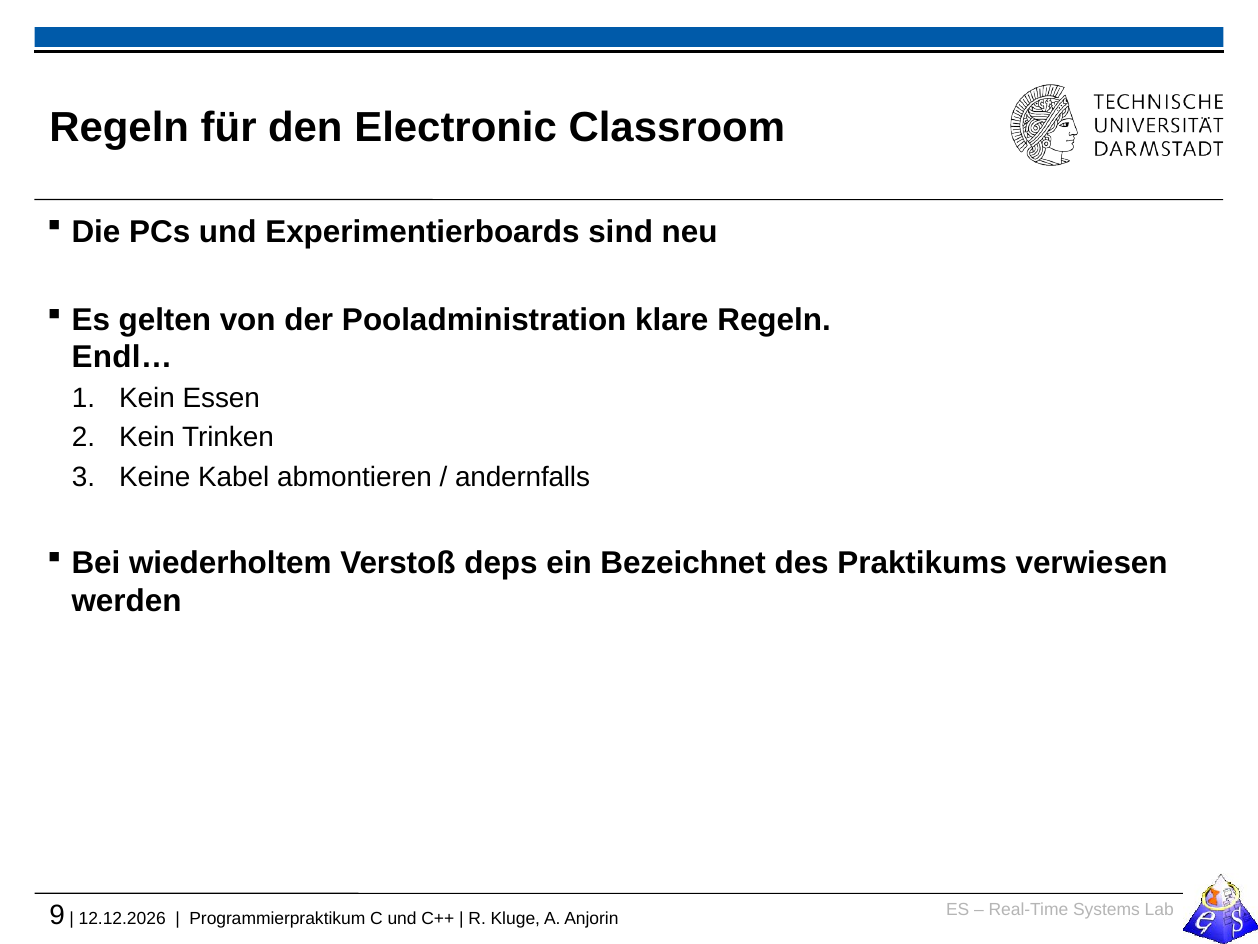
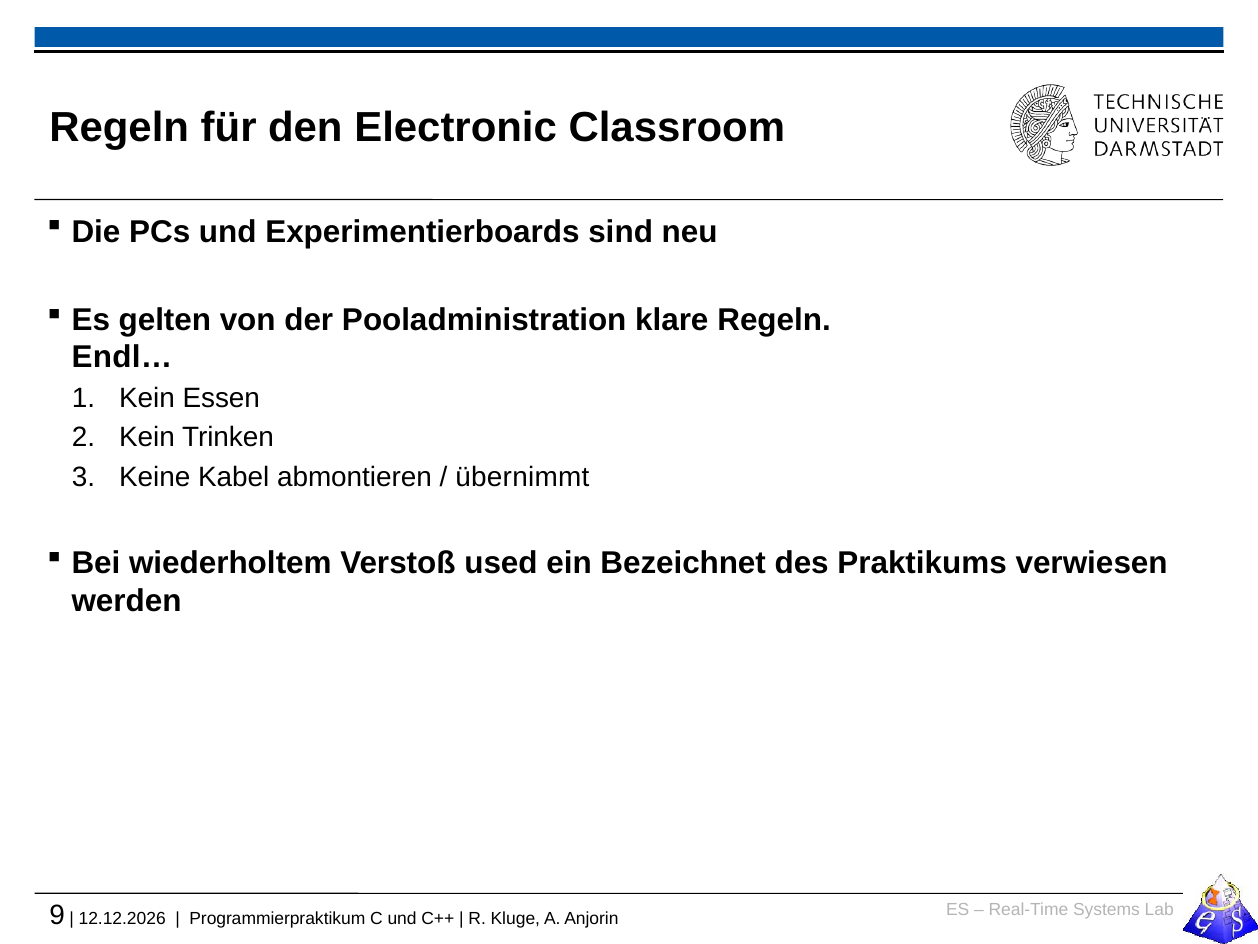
andernfalls: andernfalls -> übernimmt (522, 477)
deps: deps -> used (501, 563)
